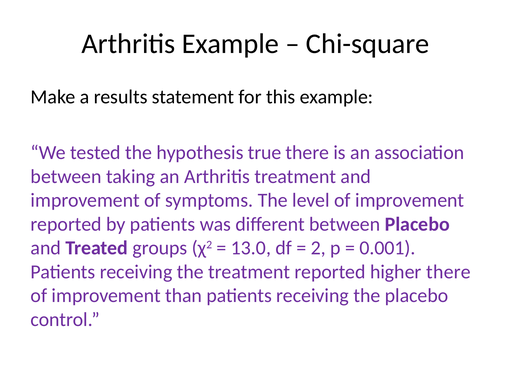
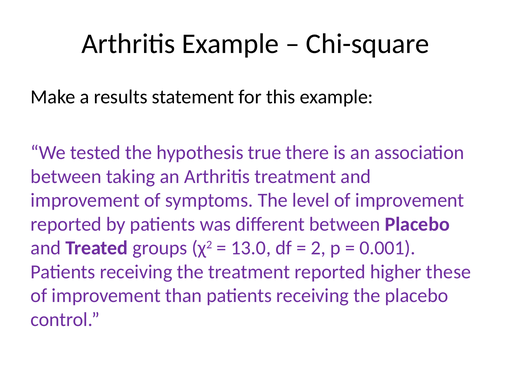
higher there: there -> these (449, 271)
